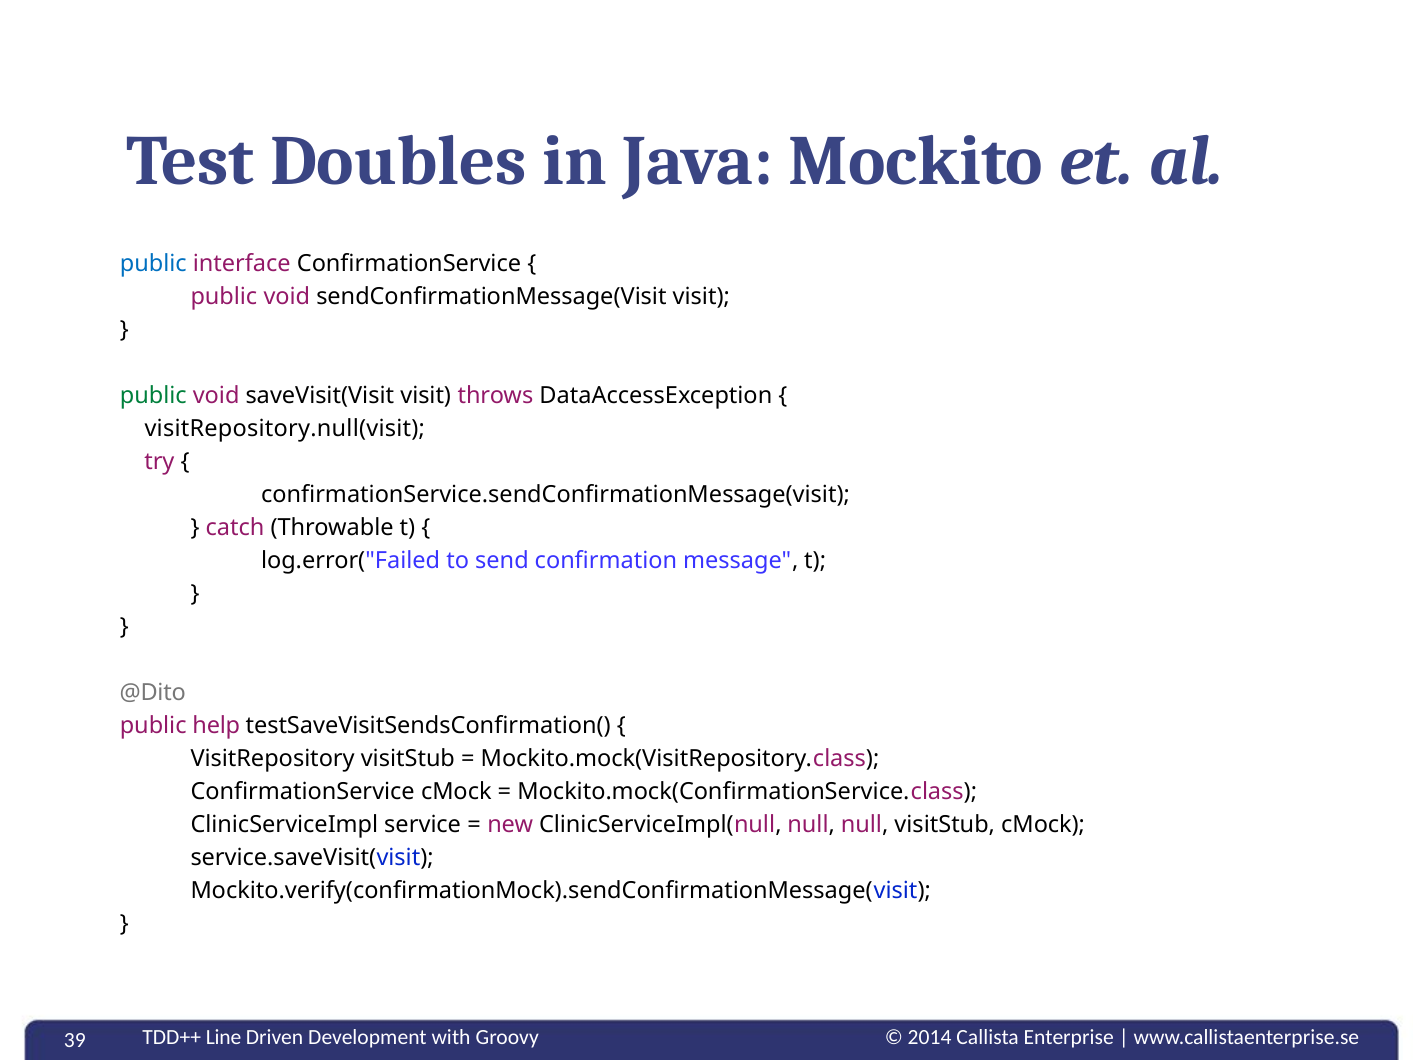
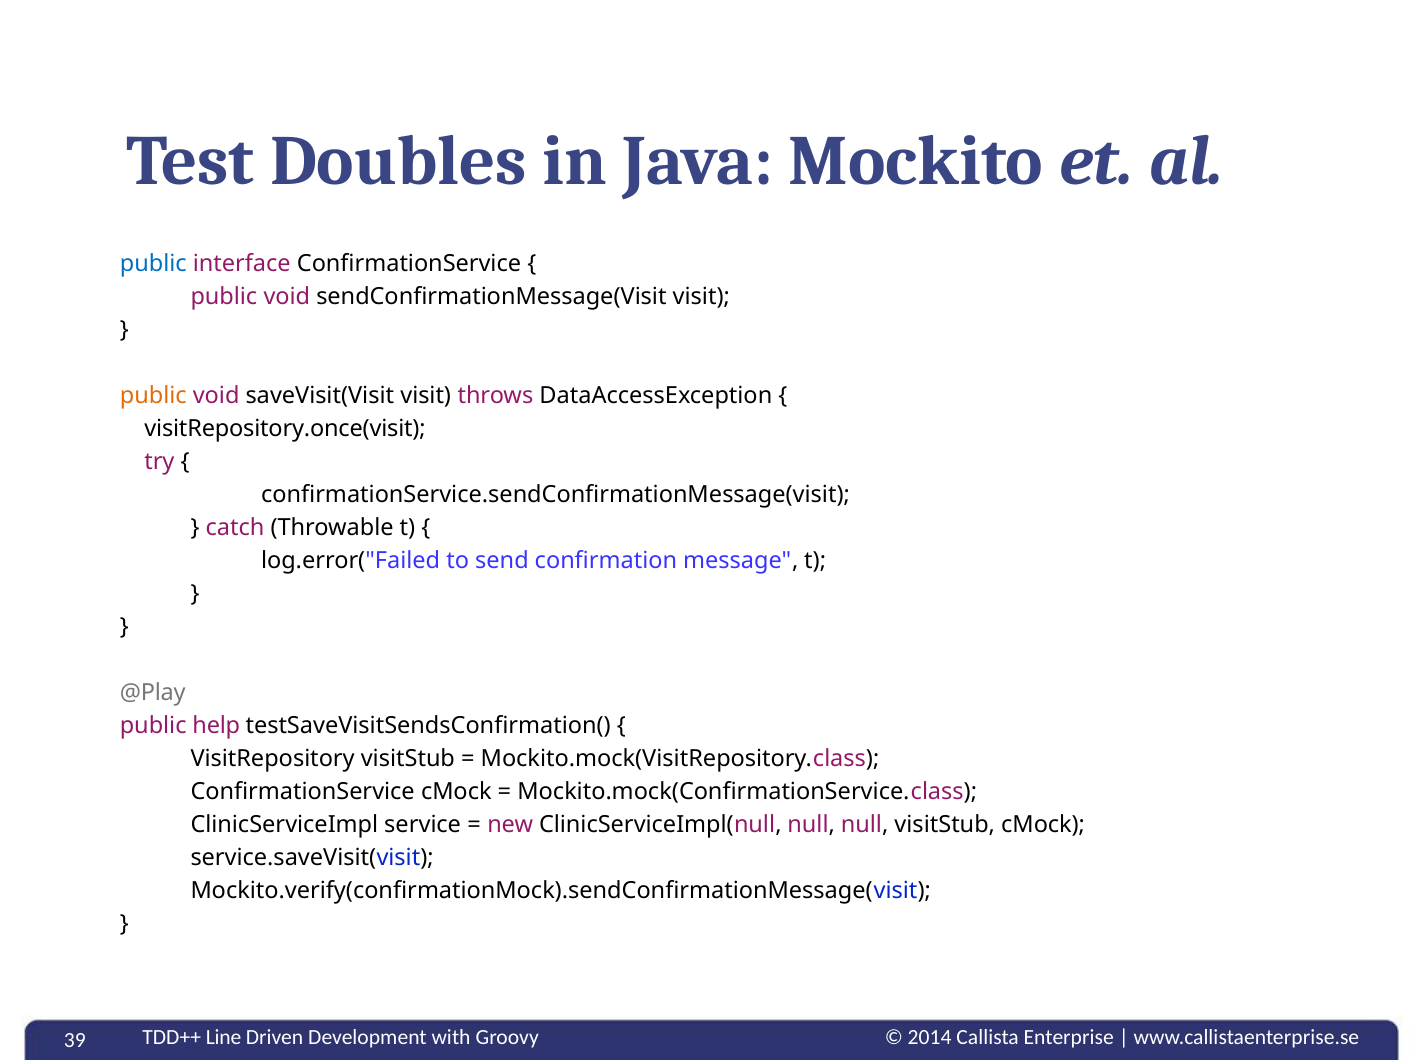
public colour: green -> orange (153, 395)
visitRepository.null(visit: visitRepository.null(visit -> visitRepository.once(visit (285, 428)
@Dito: @Dito -> @Play (153, 692)
